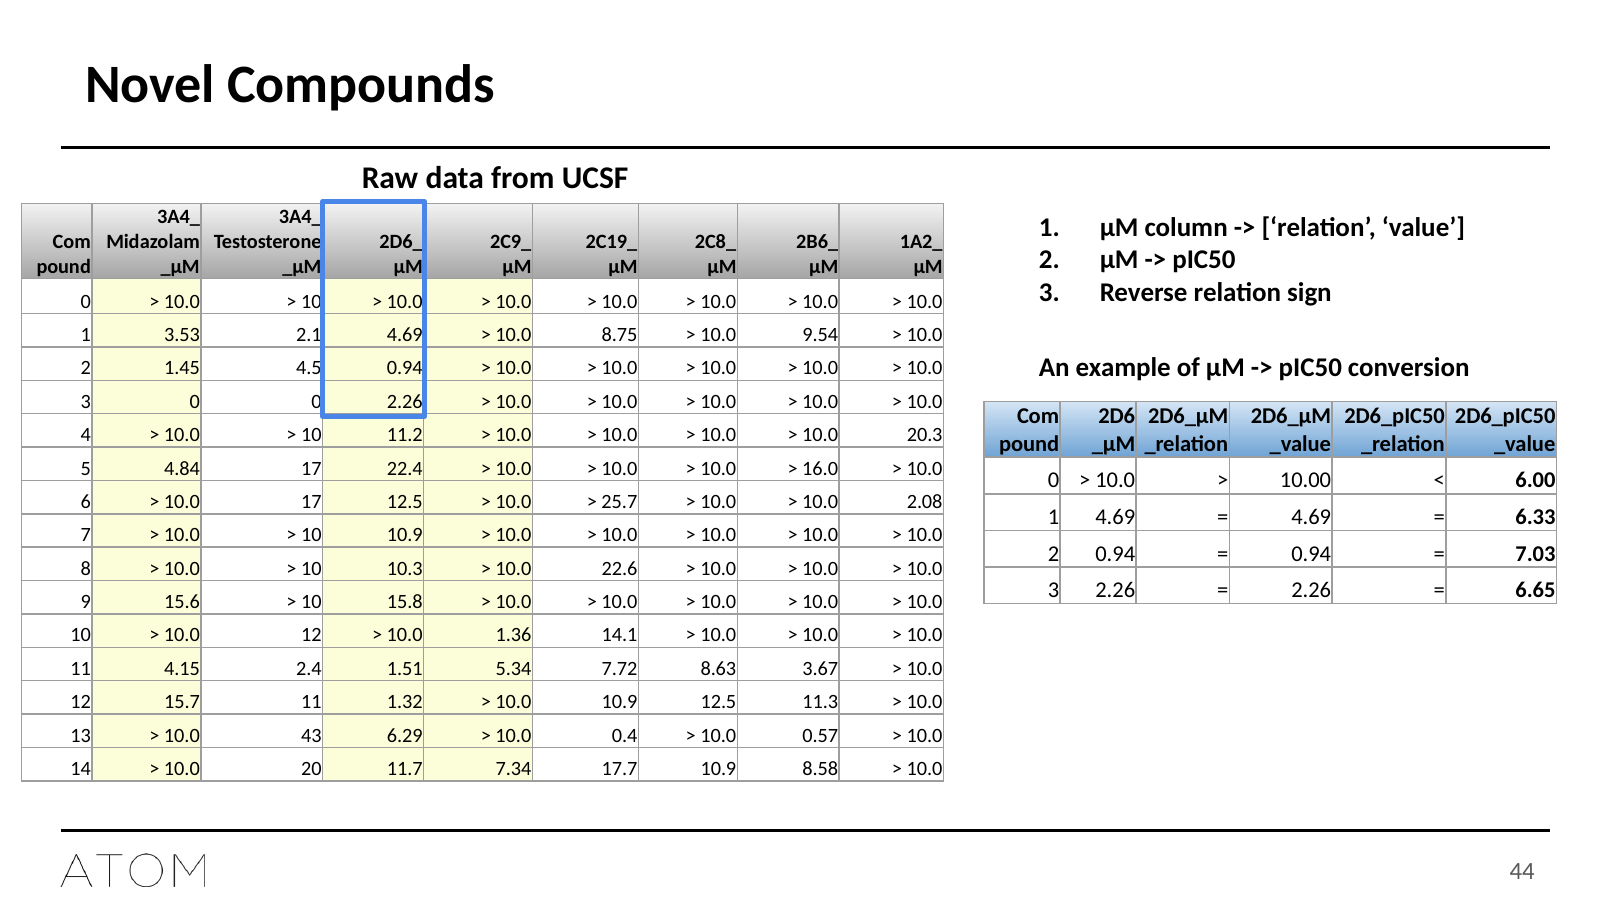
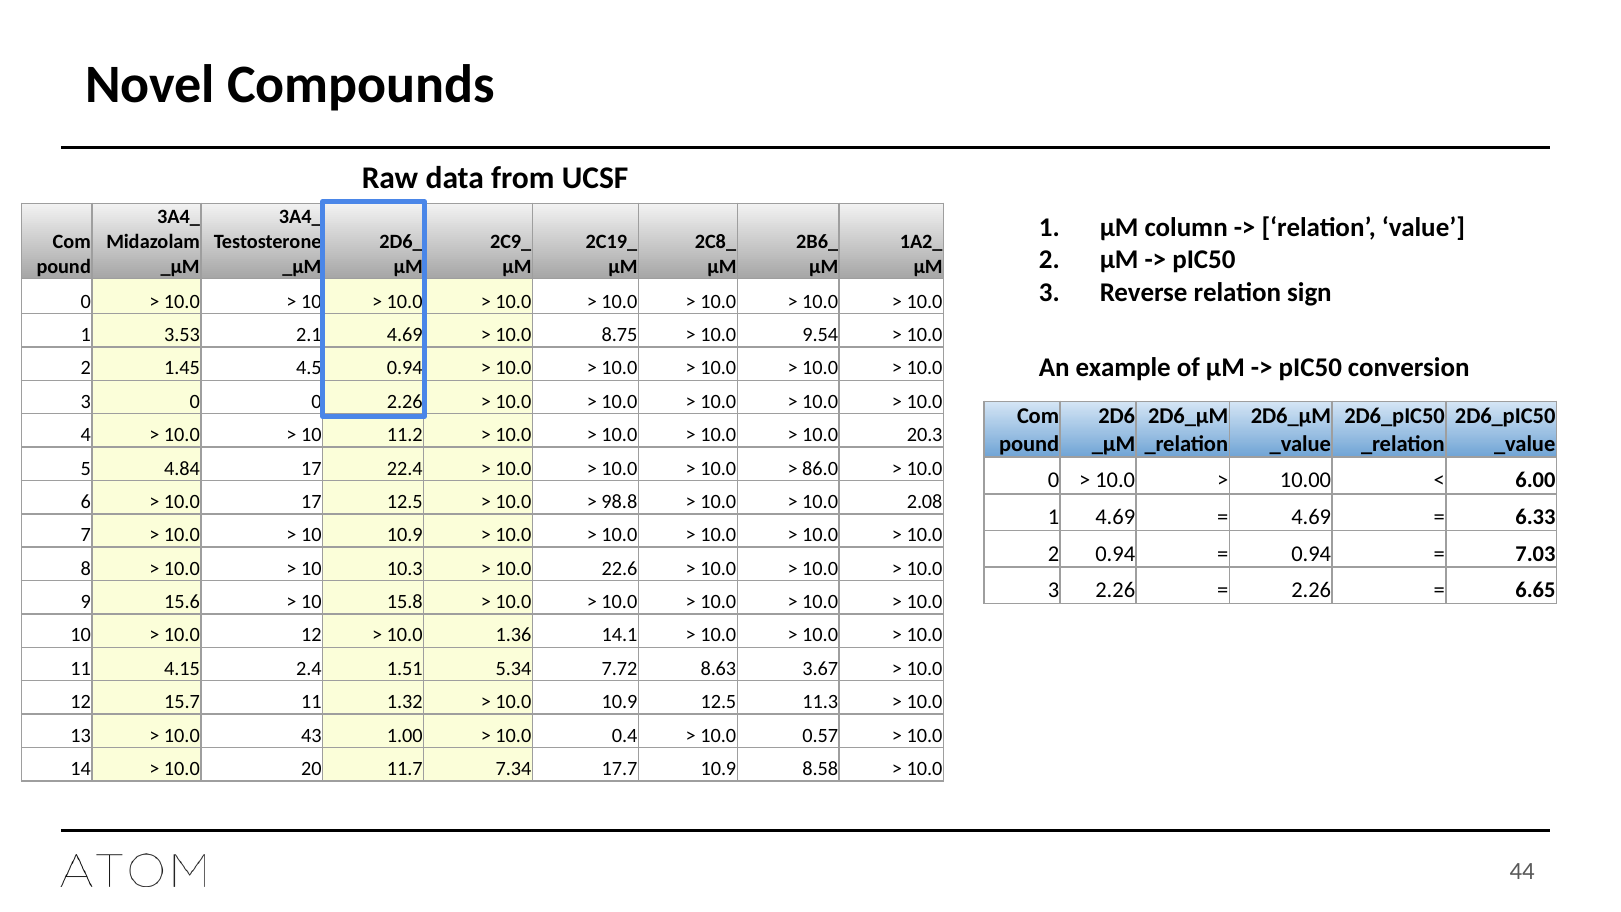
16.0: 16.0 -> 86.0 (820, 468)
25.7: 25.7 -> 98.8 (619, 502)
6.29: 6.29 -> 1.00 (405, 735)
